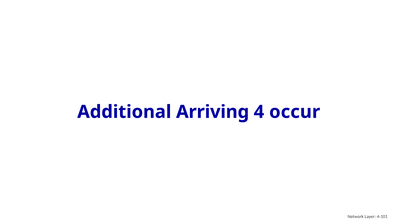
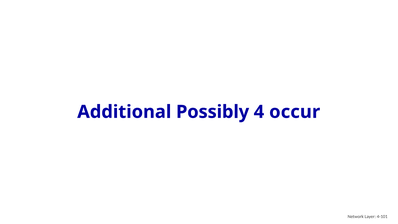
Arriving: Arriving -> Possibly (213, 112)
